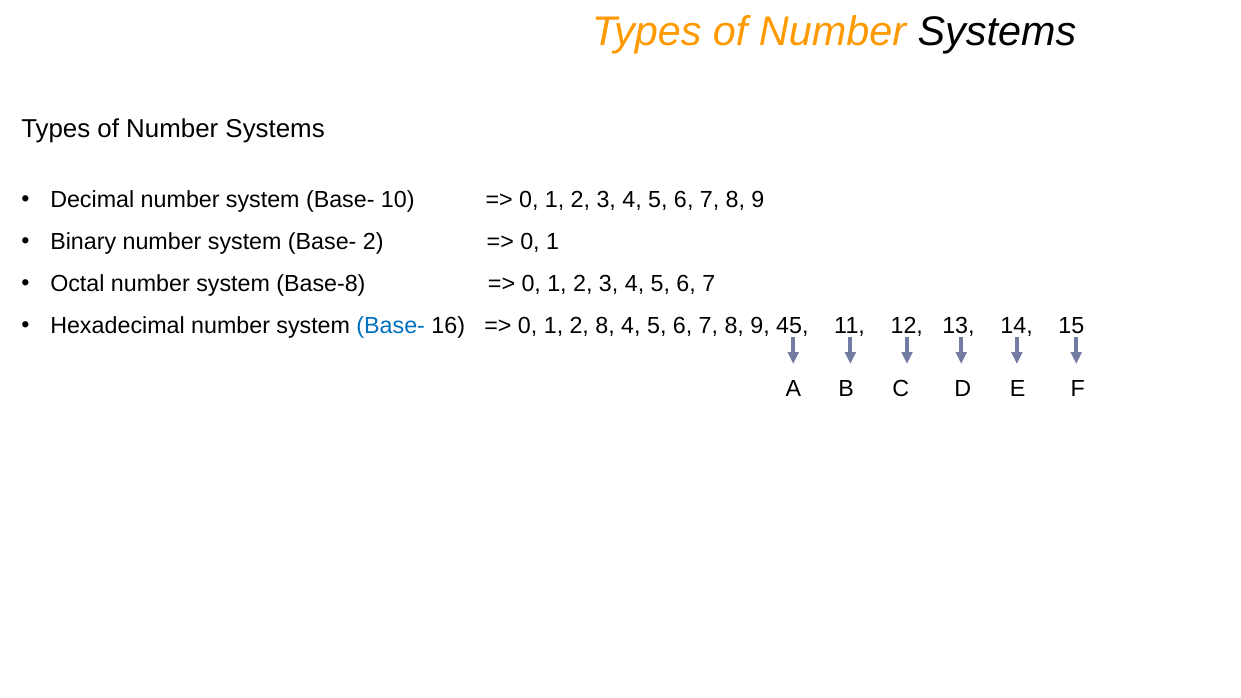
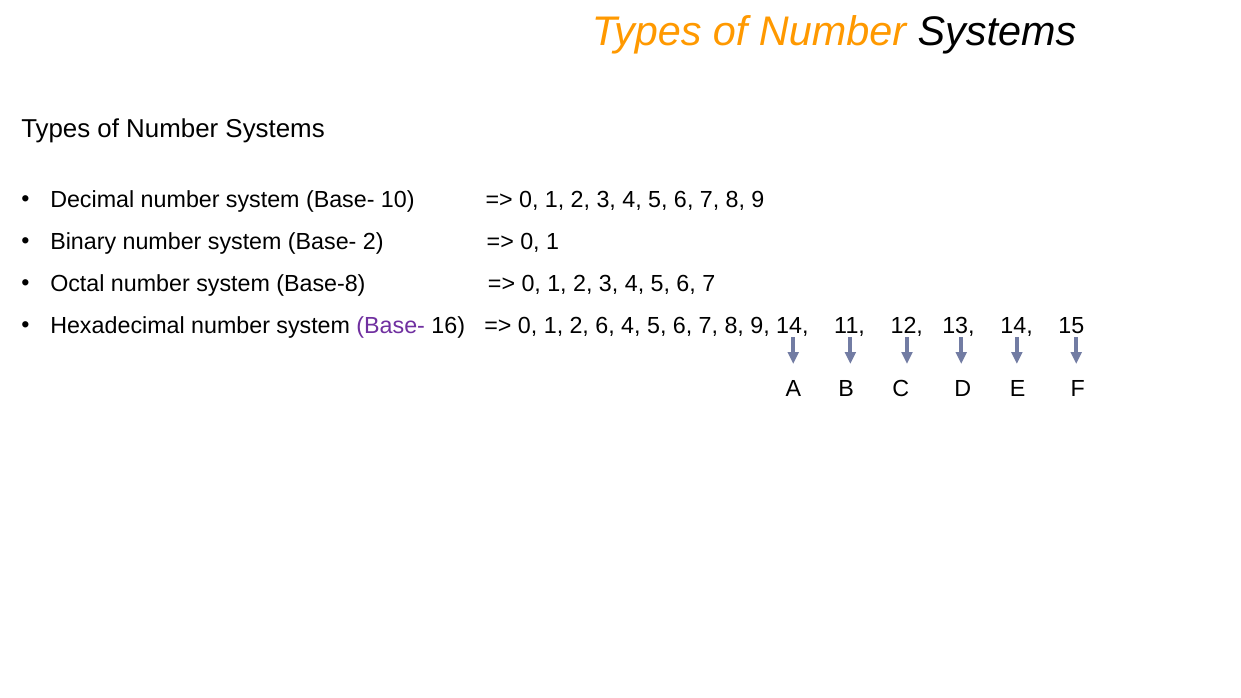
Base- colour: blue -> purple (391, 326)
2 8: 8 -> 6 (605, 326)
9 45: 45 -> 14 (792, 326)
